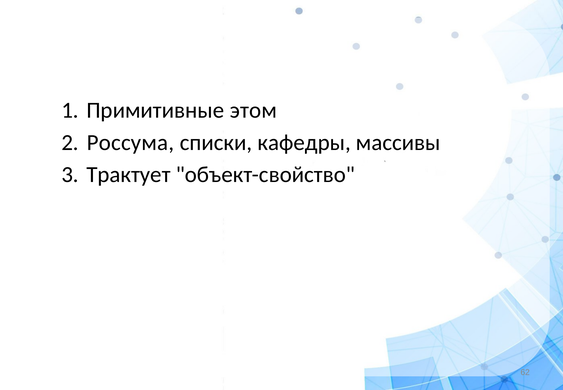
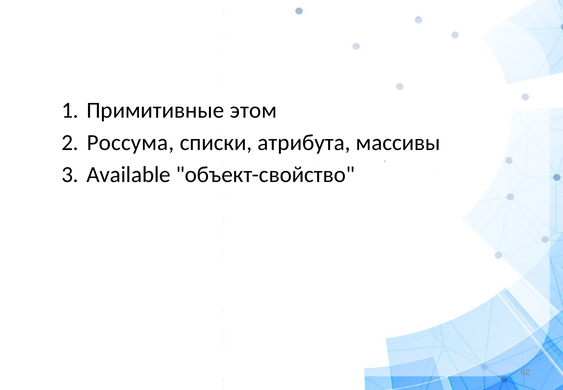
кафедры: кафедры -> атрибута (304, 143)
Трактует: Трактует -> Available (129, 175)
